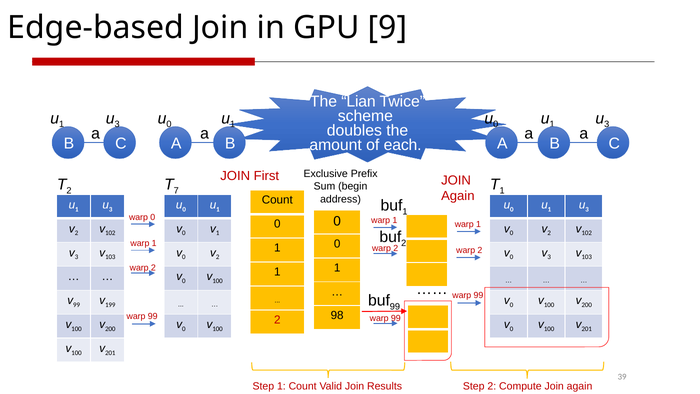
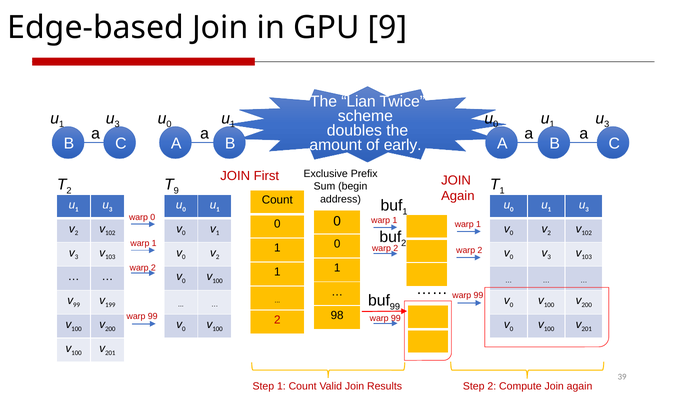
each: each -> early (403, 145)
7: 7 -> 9 (176, 191)
